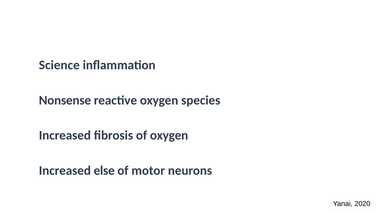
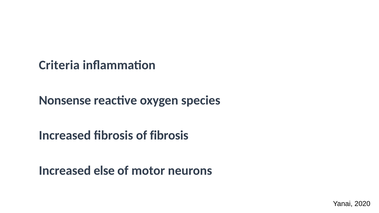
Science: Science -> Criteria (59, 65)
of oxygen: oxygen -> fibrosis (169, 136)
